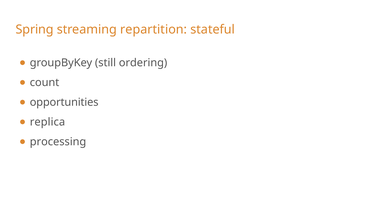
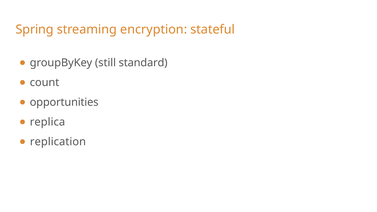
repartition: repartition -> encryption (154, 30)
ordering: ordering -> standard (143, 63)
processing: processing -> replication (58, 142)
